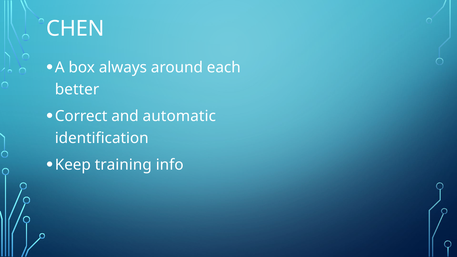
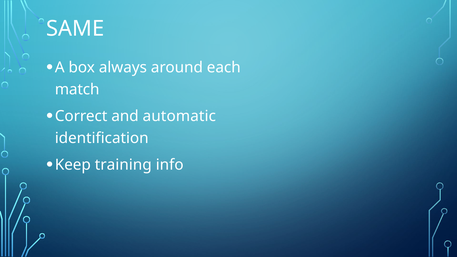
CHEN: CHEN -> SAME (75, 29)
better: better -> match (77, 90)
